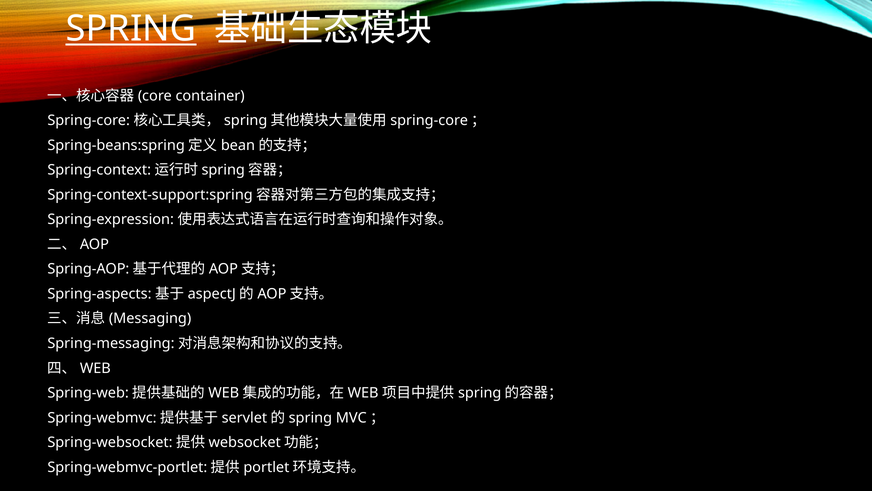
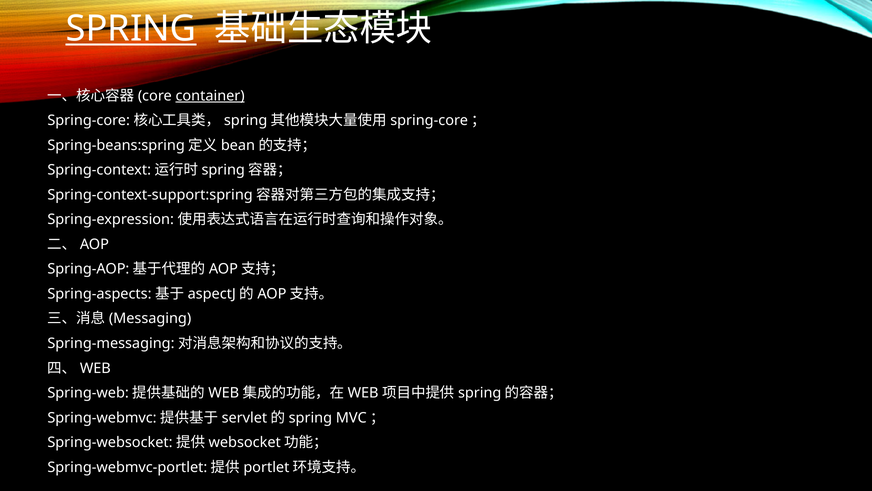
container underline: none -> present (210, 96)
